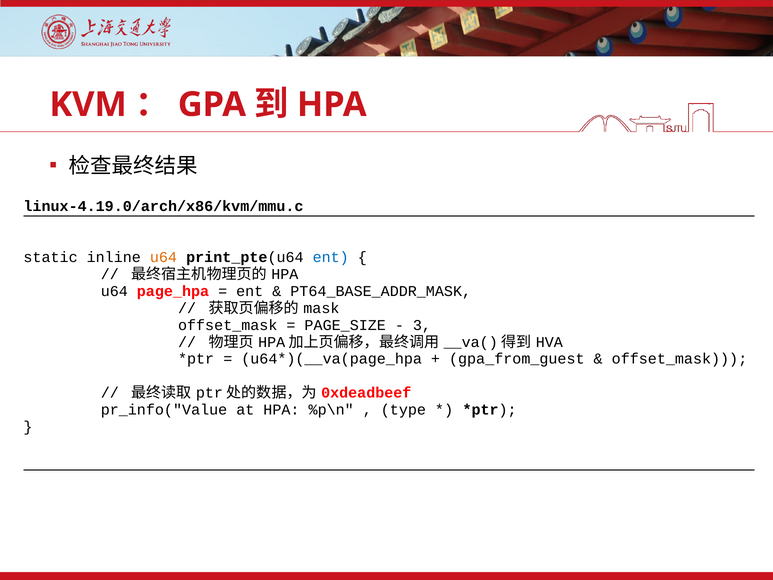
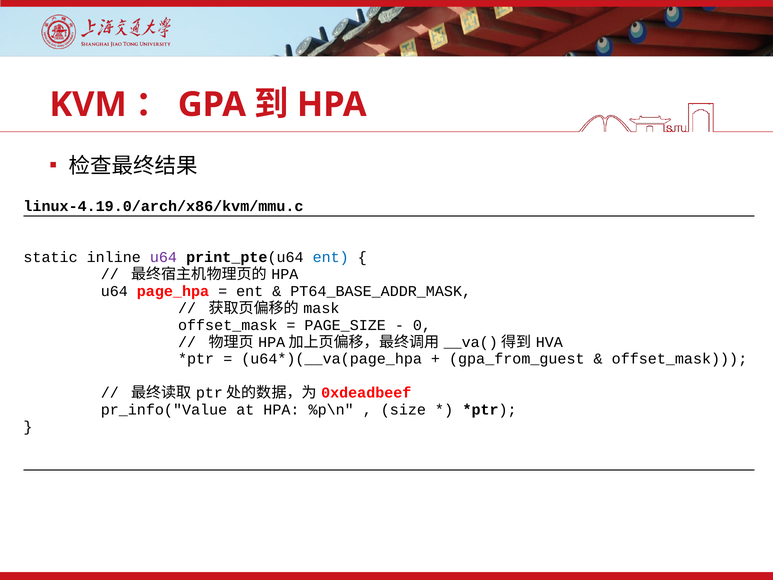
u64 colour: orange -> purple (163, 257)
3: 3 -> 0 (422, 325)
type: type -> size (403, 410)
